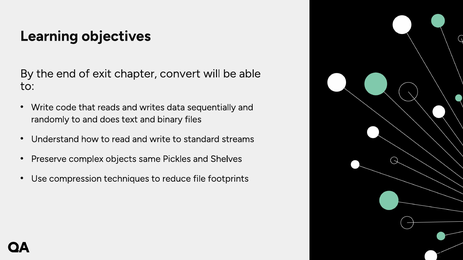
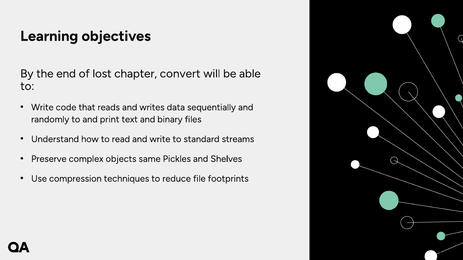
exit: exit -> lost (102, 74)
does: does -> print (110, 120)
